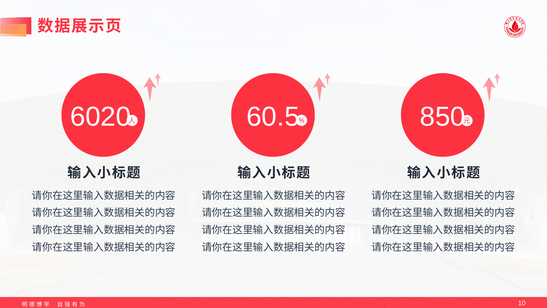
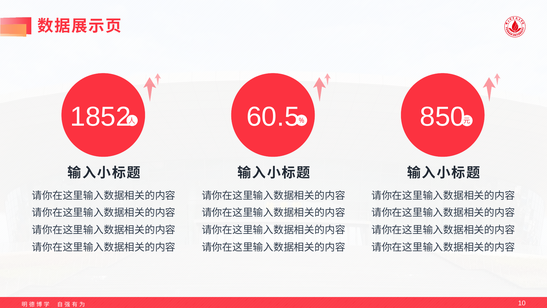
6020: 6020 -> 1852 (101, 117)
